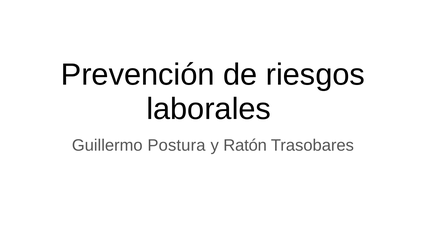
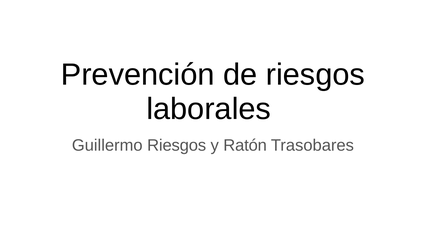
Guillermo Postura: Postura -> Riesgos (177, 146)
